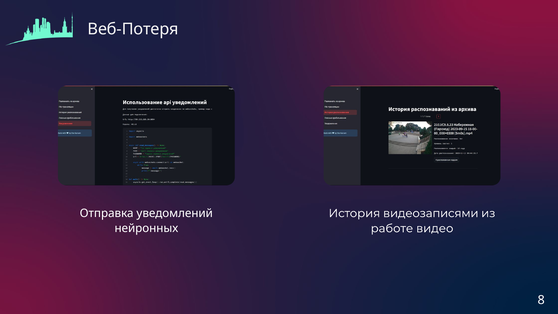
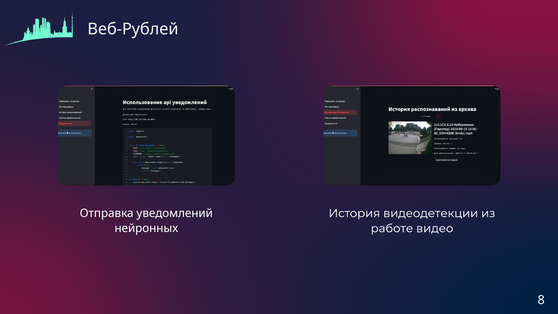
Веб-Потеря: Веб-Потеря -> Веб-Рублей (133, 29)
видеозаписями: видеозаписями -> видеодетекции (431, 213)
